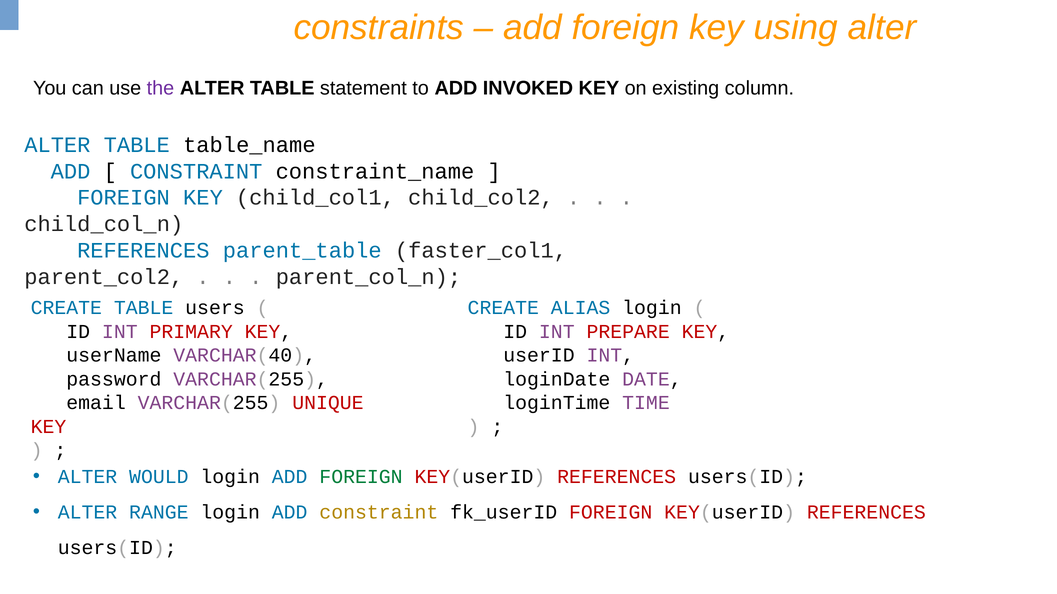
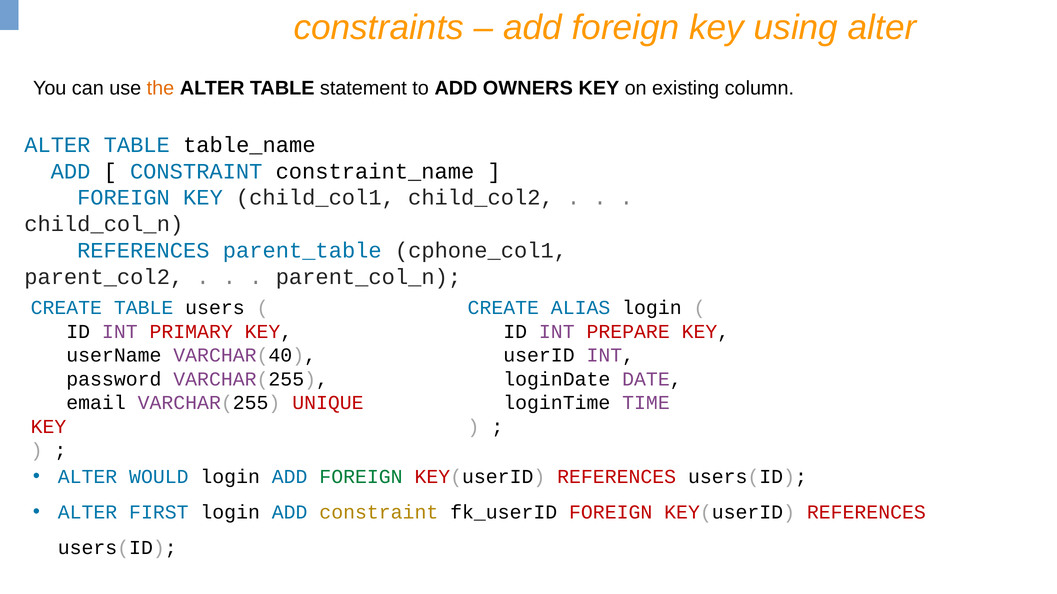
the colour: purple -> orange (160, 88)
INVOKED: INVOKED -> OWNERS (528, 88)
faster_col1: faster_col1 -> cphone_col1 (481, 251)
RANGE: RANGE -> FIRST (159, 513)
